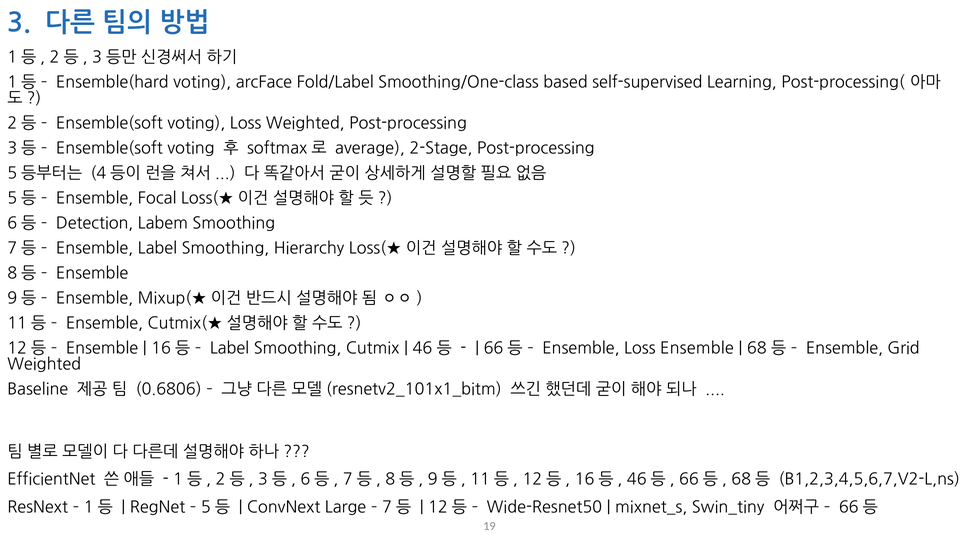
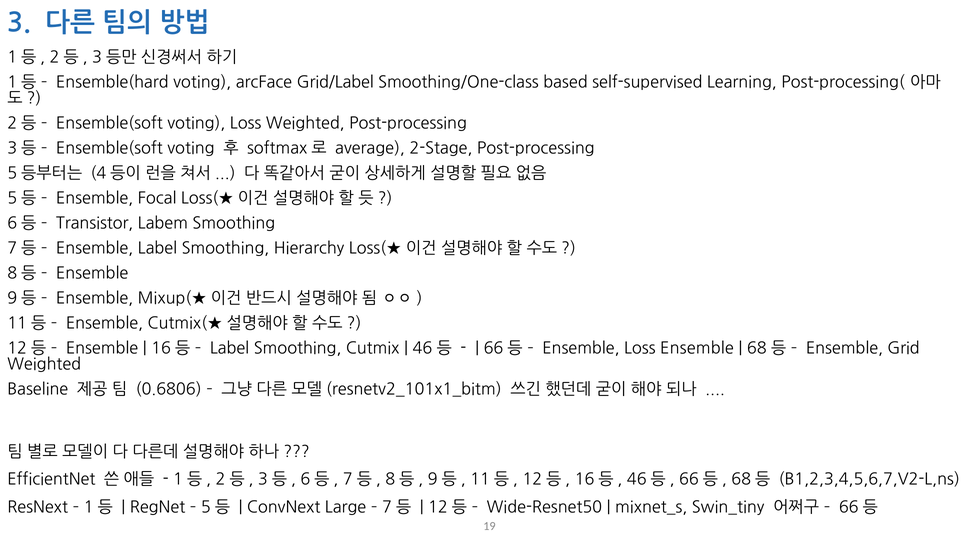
Fold/Label: Fold/Label -> Grid/Label (335, 82)
Detection: Detection -> Transistor (95, 223)
